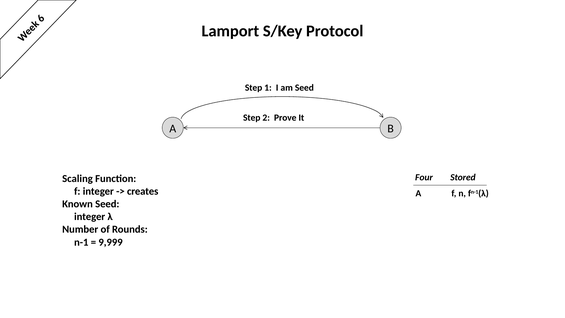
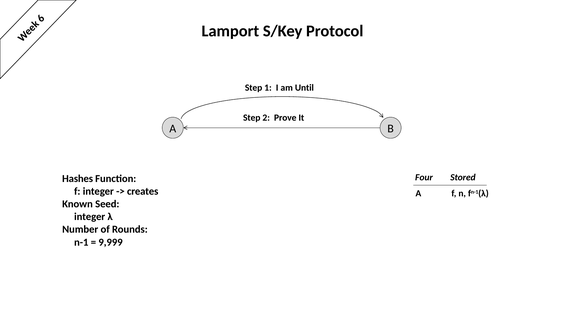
am Seed: Seed -> Until (304, 88)
Scaling: Scaling -> Hashes (78, 178)
